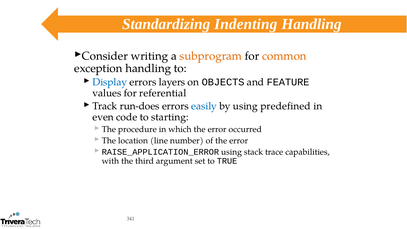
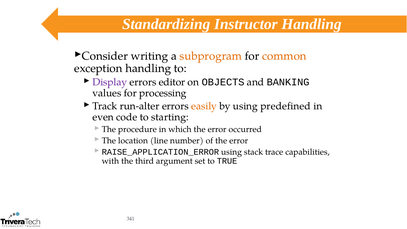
Indenting: Indenting -> Instructor (246, 24)
Display colour: blue -> purple (110, 82)
layers: layers -> editor (172, 82)
FEATURE: FEATURE -> BANKING (288, 82)
referential: referential -> processing (163, 93)
run-does: run-does -> run-alter (140, 106)
easily colour: blue -> orange (204, 106)
